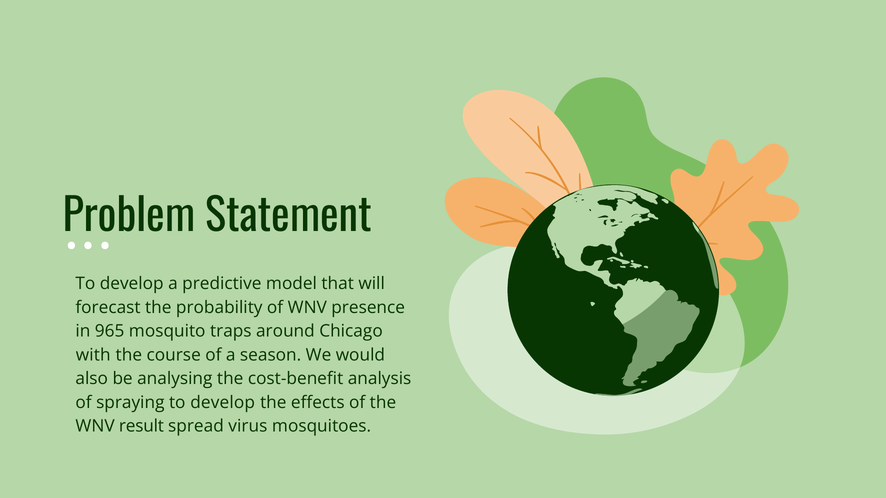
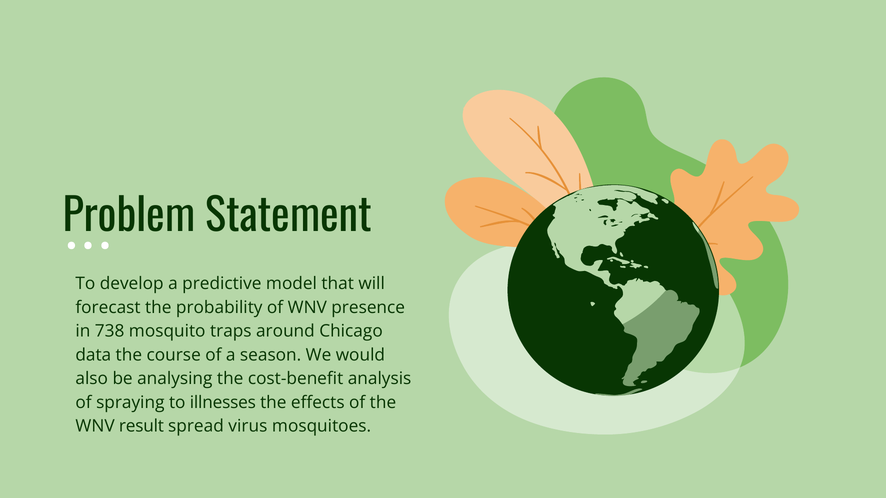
965: 965 -> 738 (110, 332)
with: with -> data (93, 355)
spraying to develop: develop -> illnesses (223, 403)
